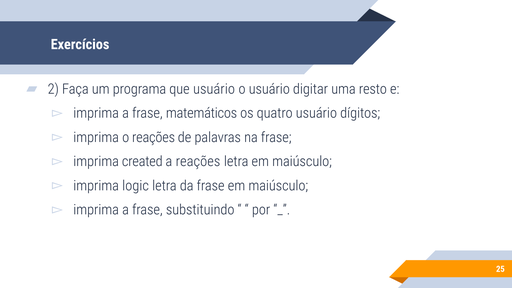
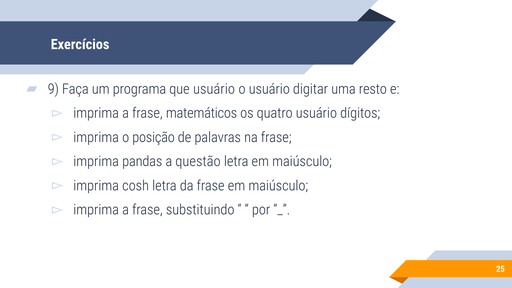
2: 2 -> 9 (53, 89)
o reações: reações -> posição (154, 137)
created: created -> pandas (142, 162)
a reações: reações -> questão (198, 162)
logic: logic -> cosh (136, 186)
